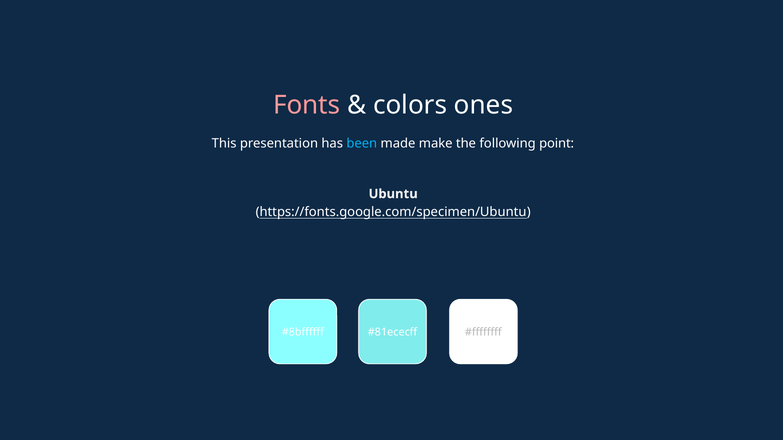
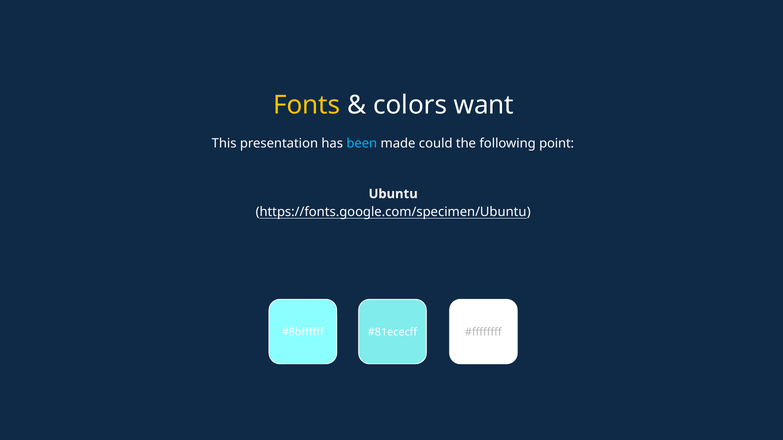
Fonts colour: pink -> yellow (307, 105)
ones: ones -> want (484, 105)
make: make -> could (436, 144)
